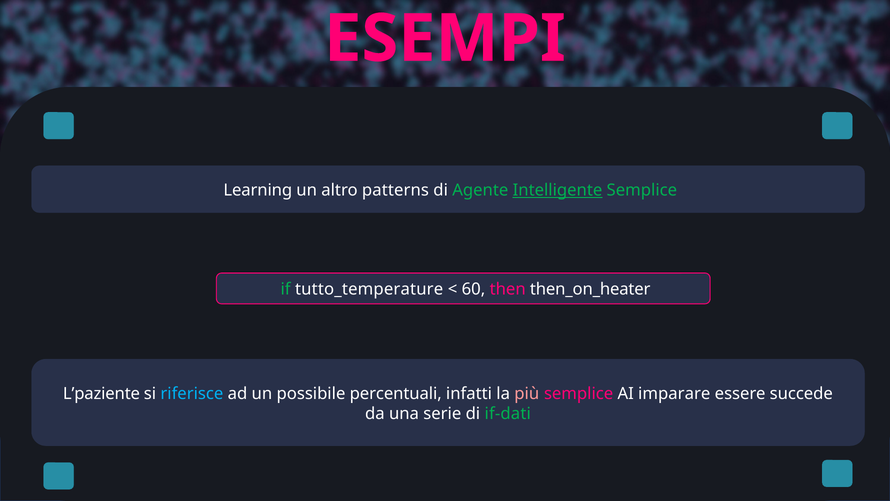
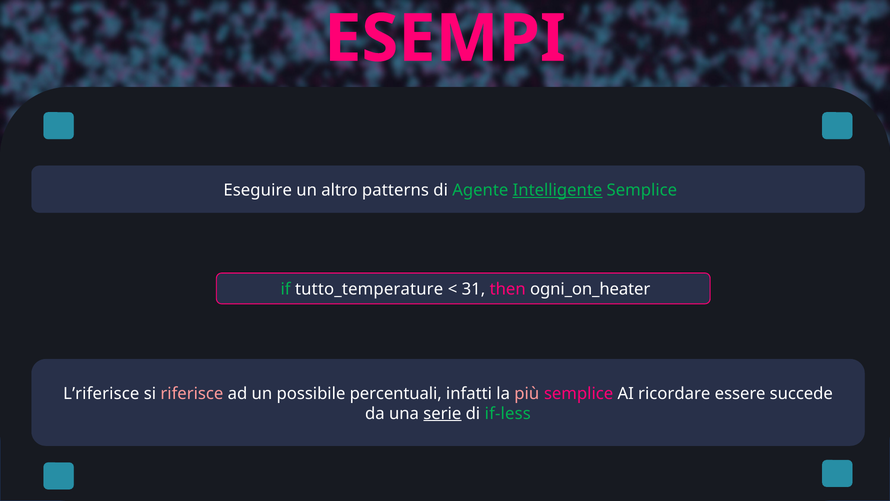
Learning: Learning -> Eseguire (258, 190)
60: 60 -> 31 (473, 289)
then_on_heater: then_on_heater -> ogni_on_heater (590, 289)
L’paziente: L’paziente -> L’riferisce (101, 393)
riferisce colour: light blue -> pink (192, 393)
imparare: imparare -> ricordare (674, 393)
serie underline: none -> present (442, 413)
if-dati: if-dati -> if-less (508, 413)
